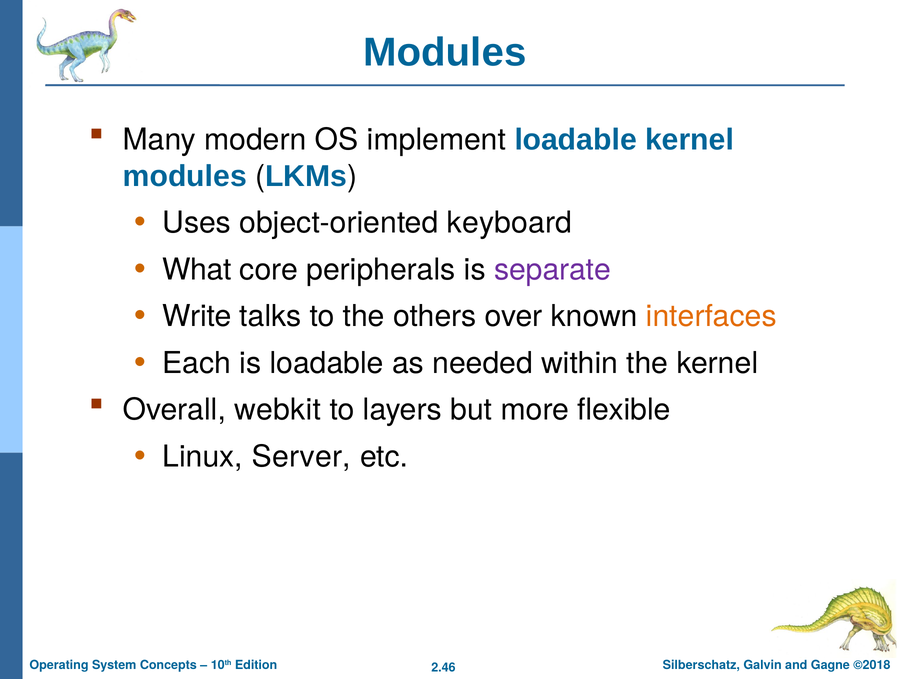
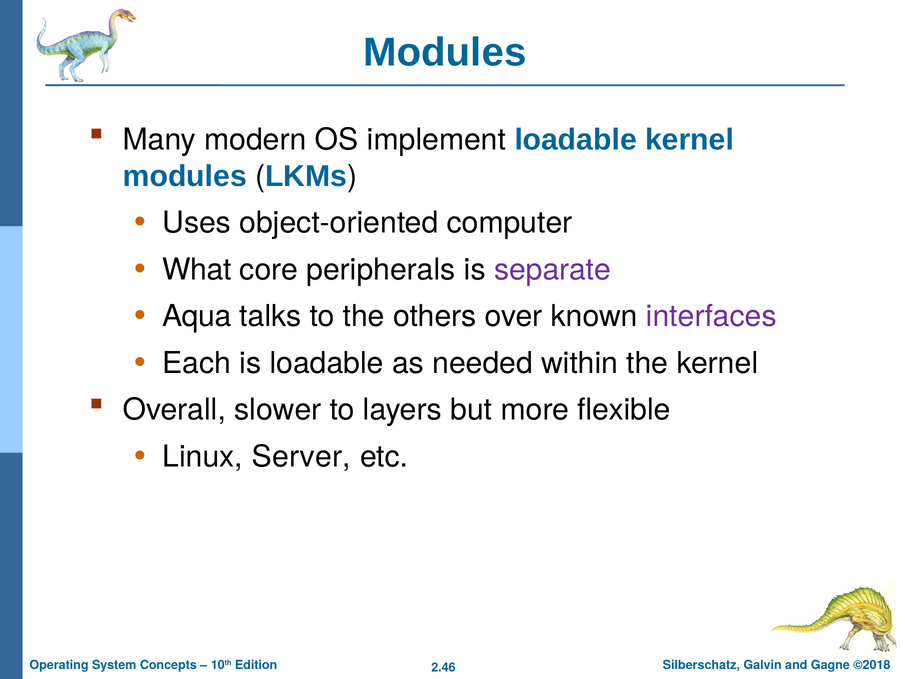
keyboard: keyboard -> computer (510, 223)
Write: Write -> Aqua (197, 316)
interfaces colour: orange -> purple (711, 316)
webkit: webkit -> slower (278, 410)
